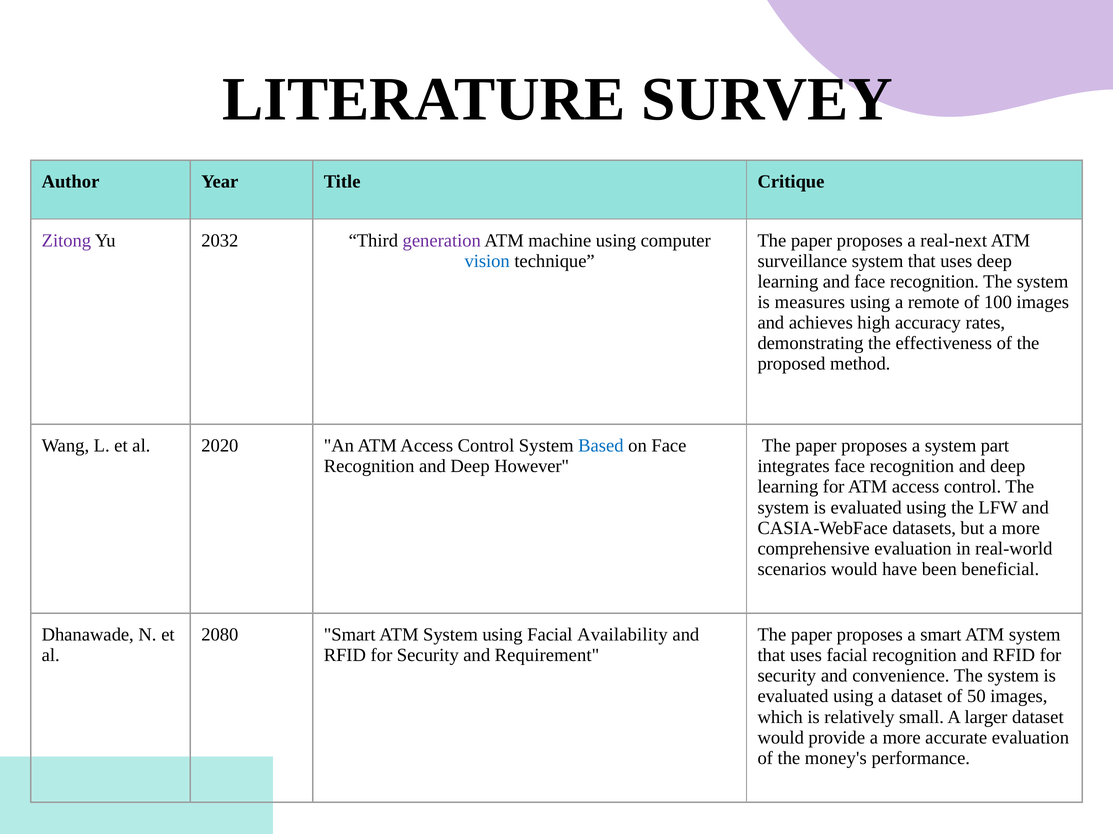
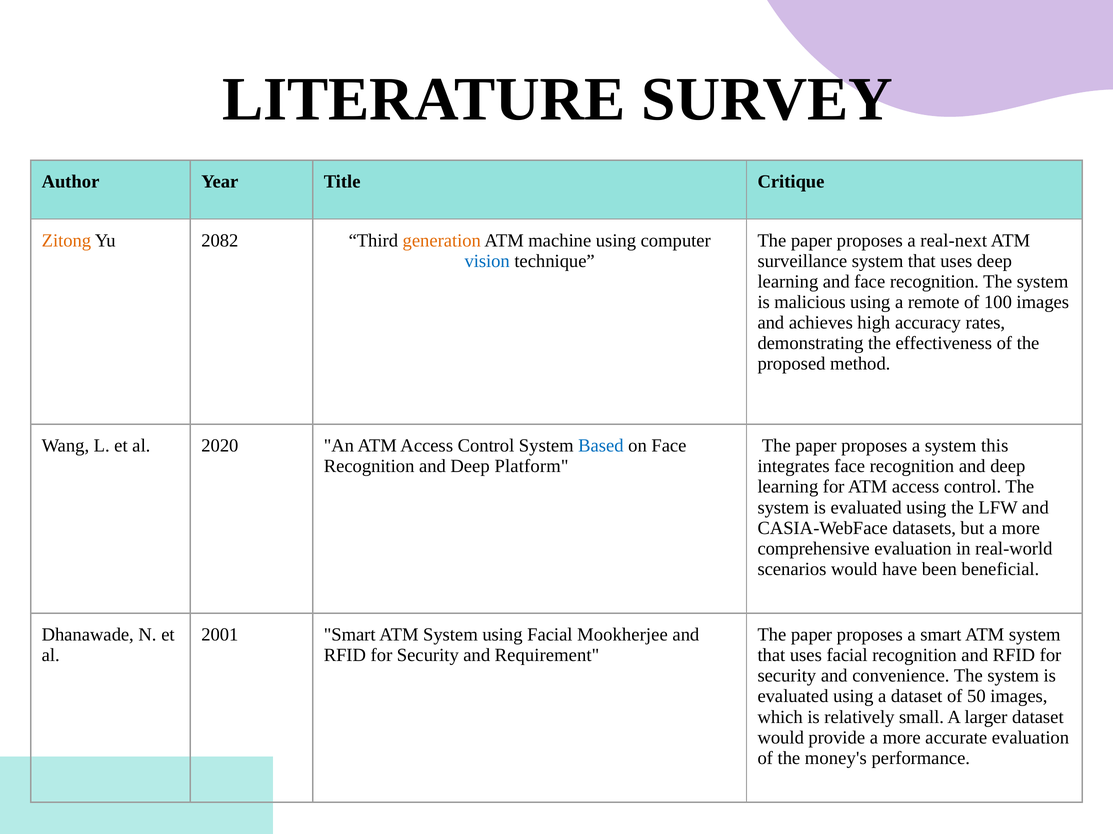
Zitong colour: purple -> orange (66, 241)
2032: 2032 -> 2082 (220, 241)
generation colour: purple -> orange (442, 241)
measures: measures -> malicious (810, 302)
part: part -> this (995, 446)
However: However -> Platform (532, 467)
2080: 2080 -> 2001 (220, 635)
Availability: Availability -> Mookherjee (622, 635)
